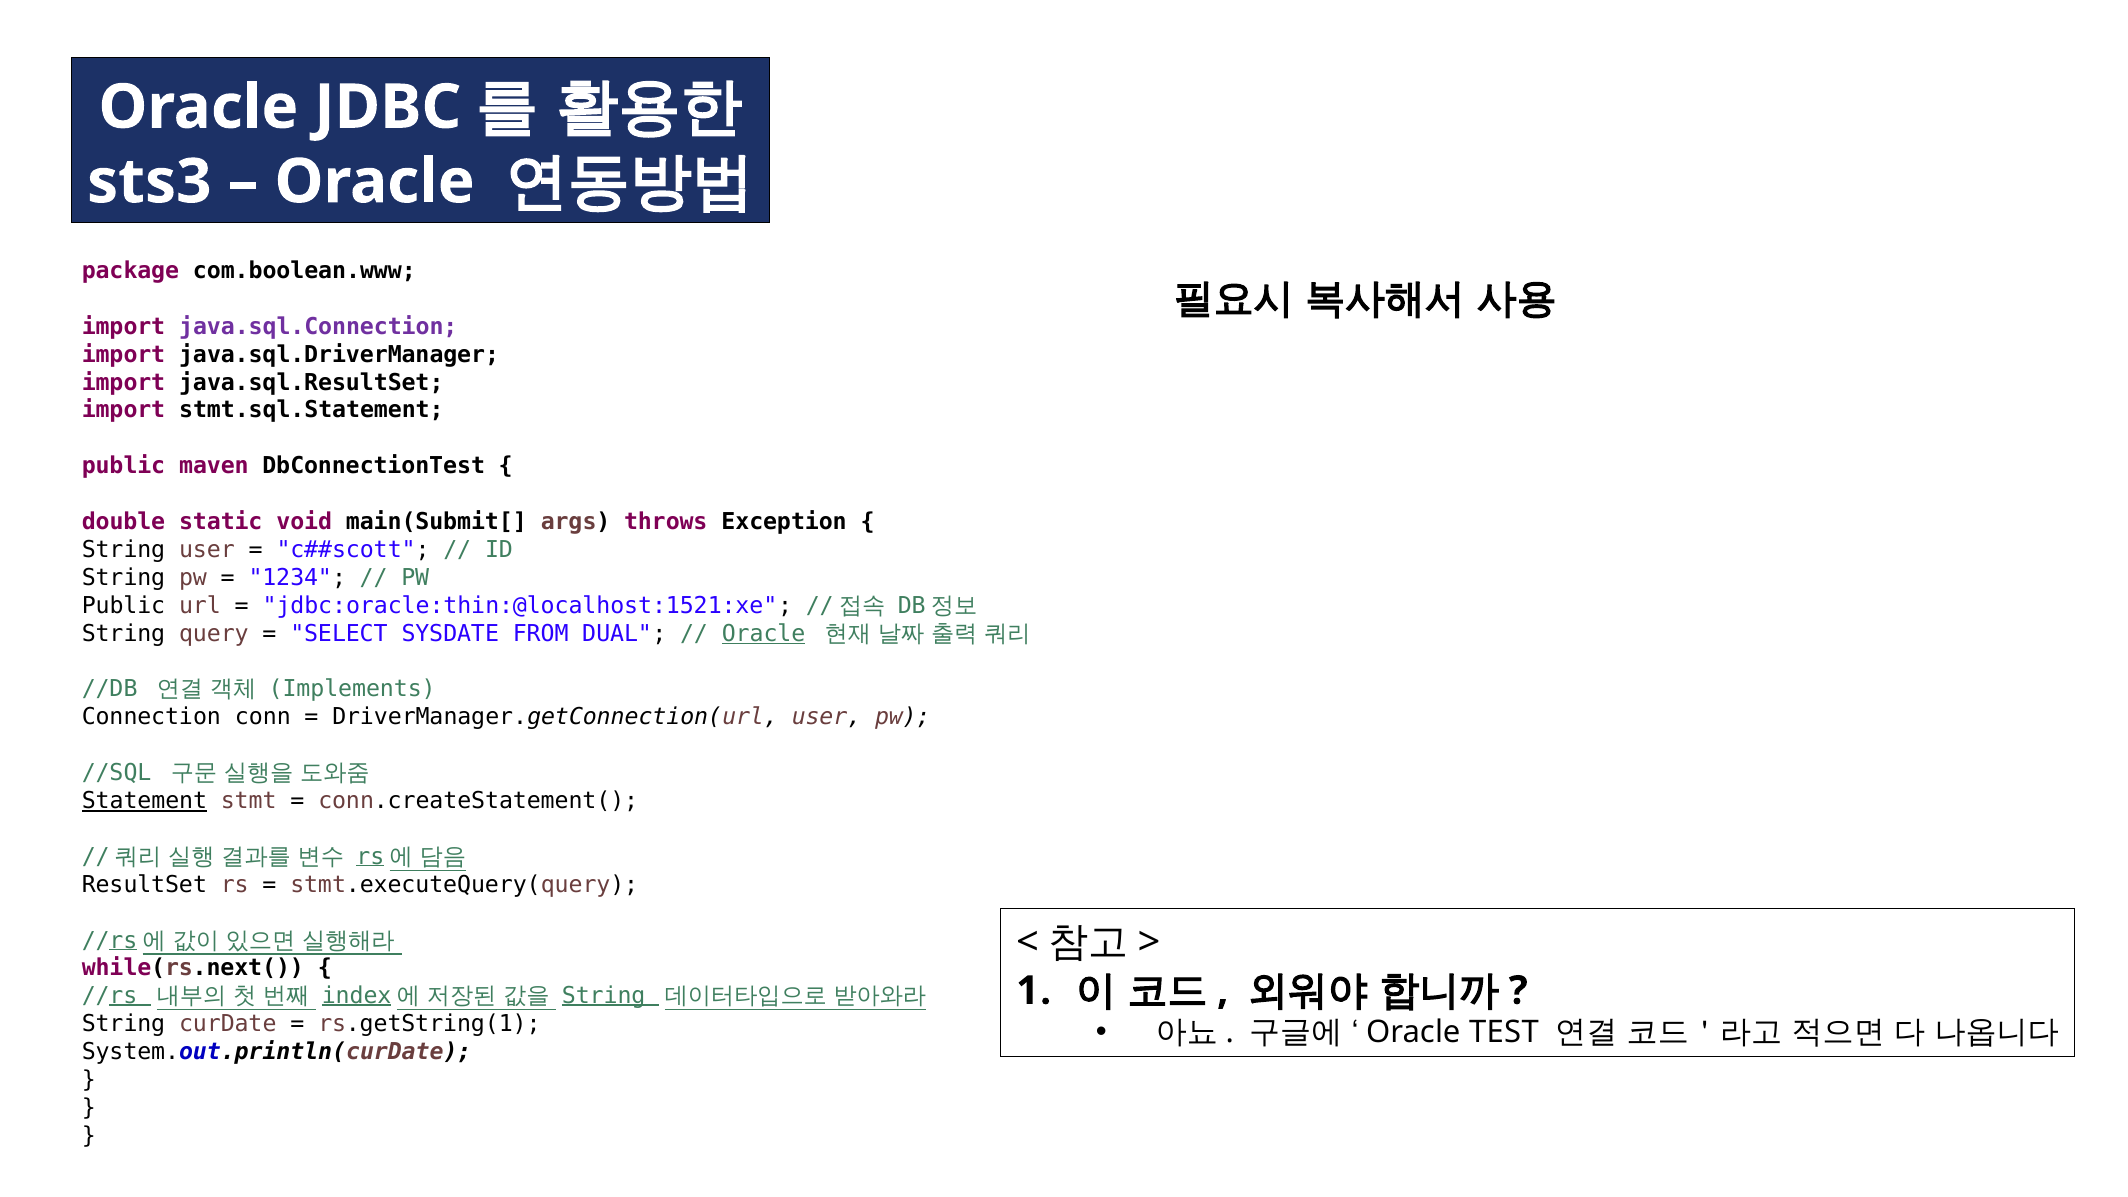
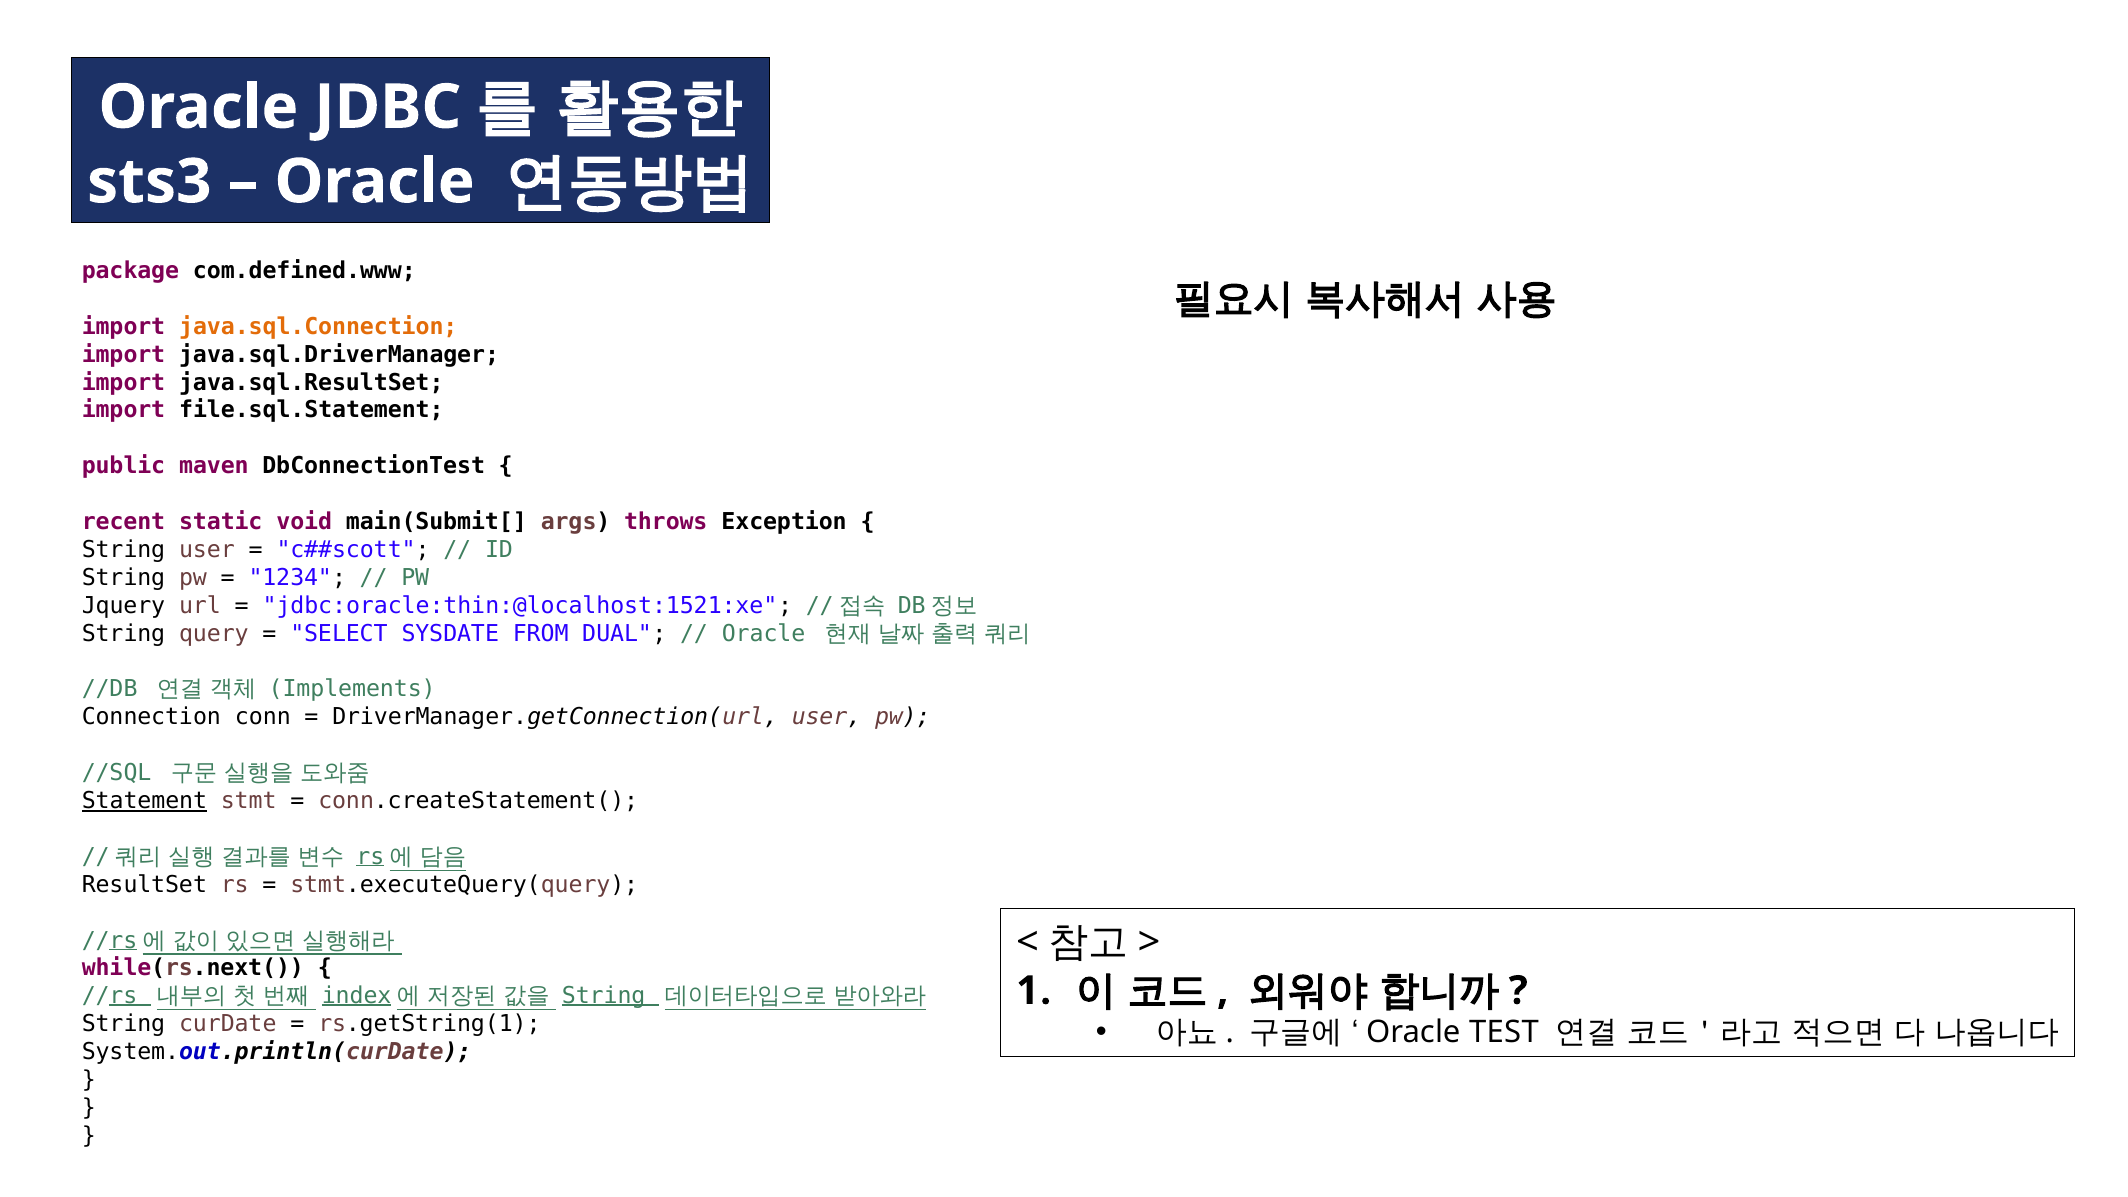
com.boolean.www: com.boolean.www -> com.defined.www (304, 271)
java.sql.Connection colour: purple -> orange (318, 327)
stmt.sql.Statement: stmt.sql.Statement -> file.sql.Statement (311, 410)
double: double -> recent (124, 522)
Public: Public -> Jquery (124, 606)
Oracle underline: present -> none (764, 633)
